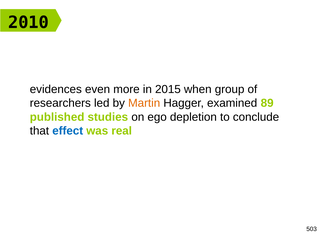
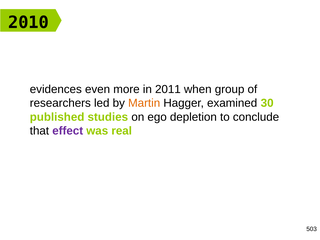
2015: 2015 -> 2011 (168, 89)
89: 89 -> 30 (267, 103)
effect colour: blue -> purple (68, 131)
